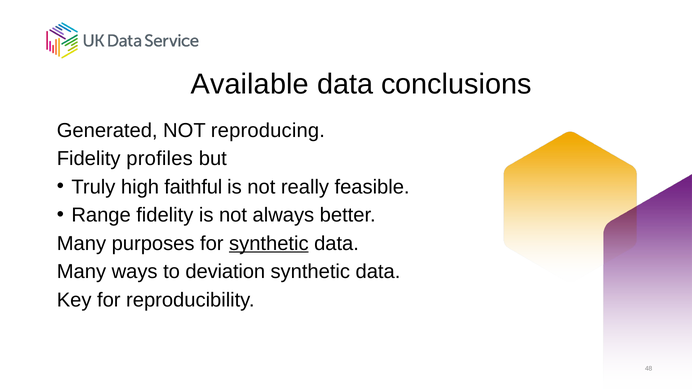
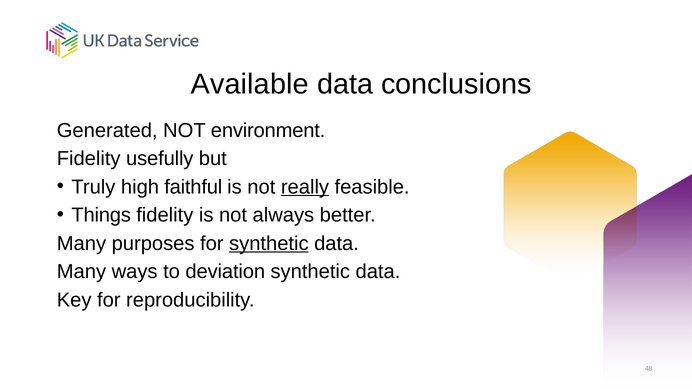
reproducing: reproducing -> environment (268, 130)
profiles: profiles -> usefully (160, 159)
really underline: none -> present (305, 187)
Range: Range -> Things (101, 215)
